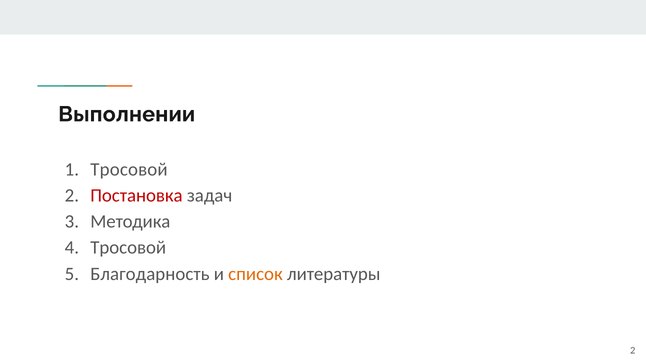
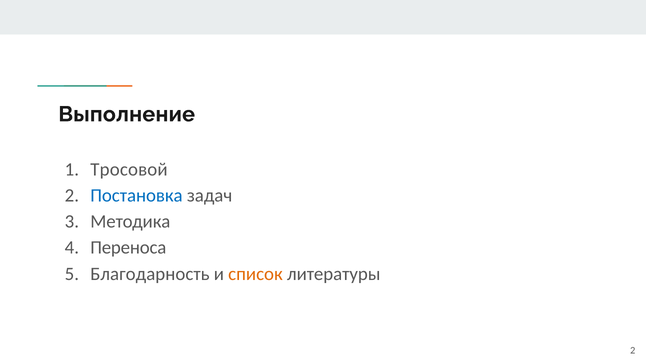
Выполнении: Выполнении -> Выполнение (127, 114)
Постановка colour: red -> blue (136, 195)
Тросовой: Тросовой -> Переноса (128, 247)
